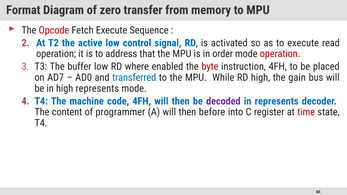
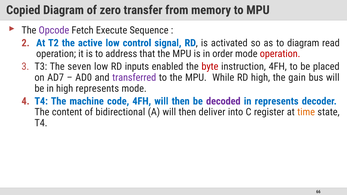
Format: Format -> Copied (23, 10)
Opcode colour: red -> purple (54, 30)
to execute: execute -> diagram (303, 43)
buffer: buffer -> seven (79, 67)
where: where -> inputs (137, 67)
transferred colour: blue -> purple (134, 78)
programmer: programmer -> bidirectional (120, 112)
before: before -> deliver (212, 112)
time colour: red -> orange (306, 112)
